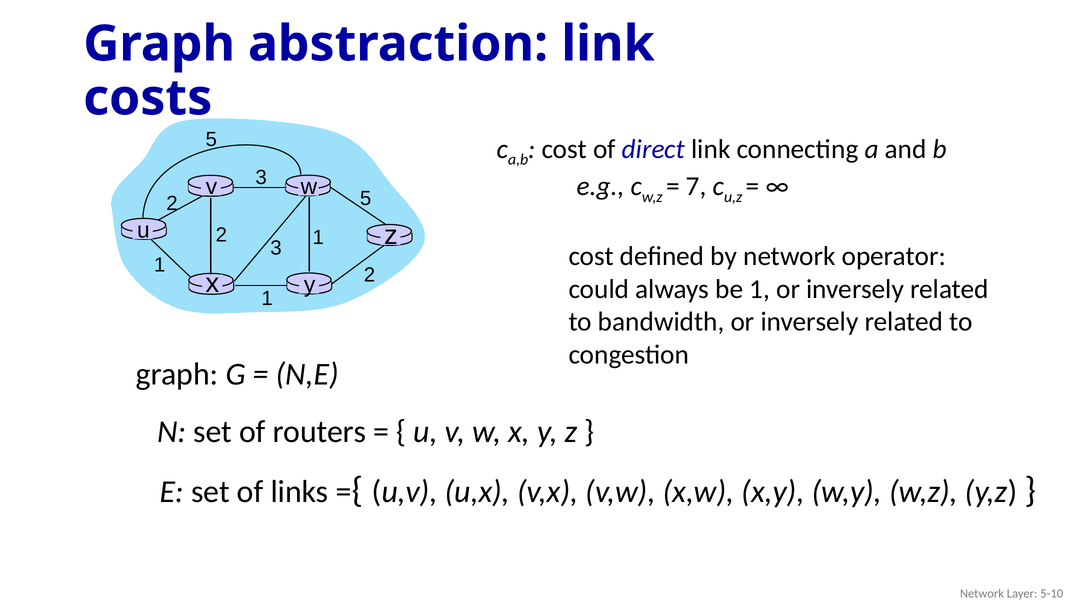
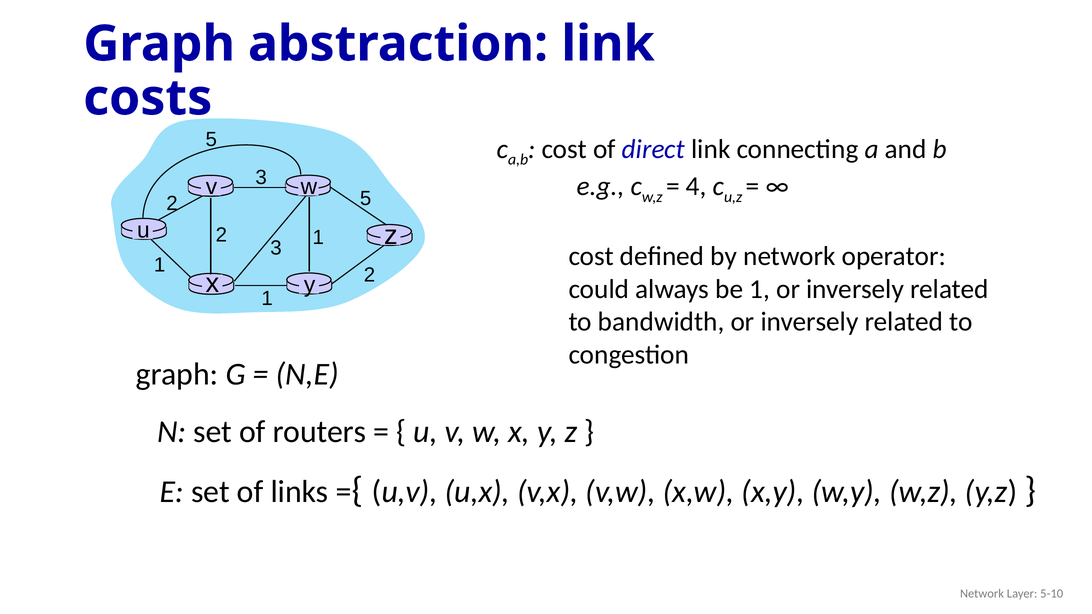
7: 7 -> 4 (696, 186)
